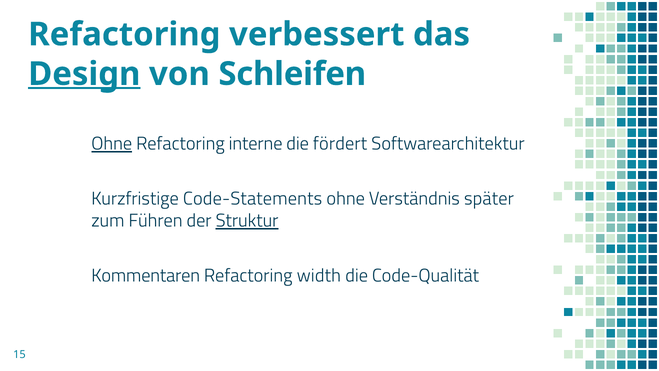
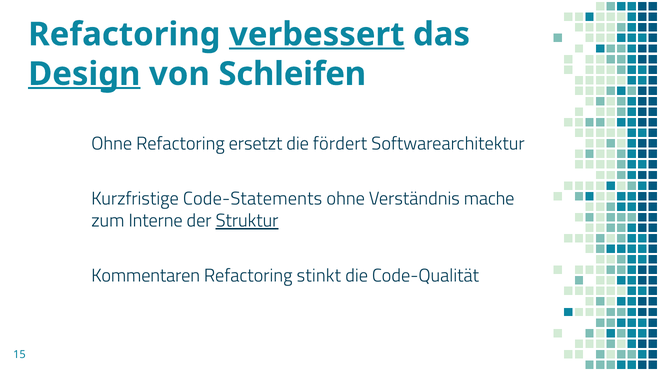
verbessert underline: none -> present (317, 34)
Ohne underline: present -> none (112, 144)
interne: interne -> ersetzt (256, 144)
später: später -> mache (489, 199)
Führen: Führen -> Interne (156, 221)
width: width -> stinkt (319, 276)
